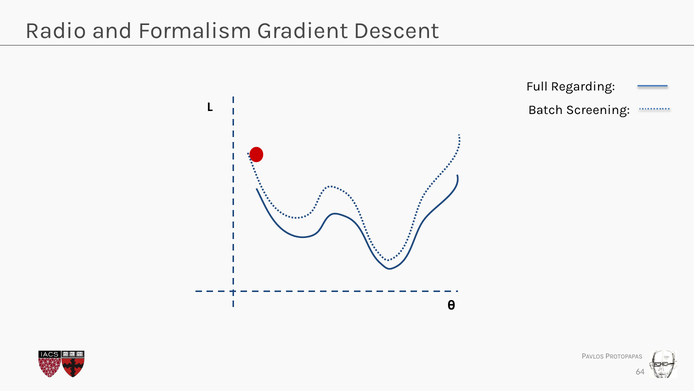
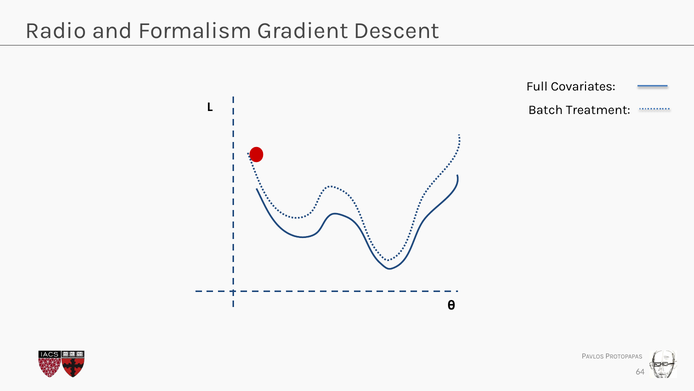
Regarding: Regarding -> Covariates (583, 87)
Screening: Screening -> Treatment (598, 110)
